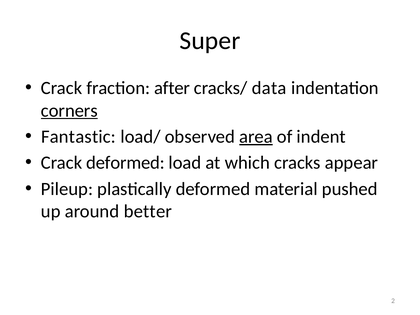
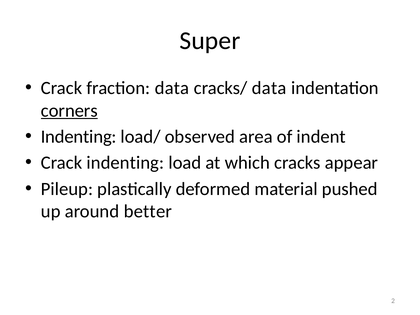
fraction after: after -> data (172, 88)
Fantastic: Fantastic -> Indenting (79, 137)
area underline: present -> none (256, 137)
Crack deformed: deformed -> indenting (125, 163)
